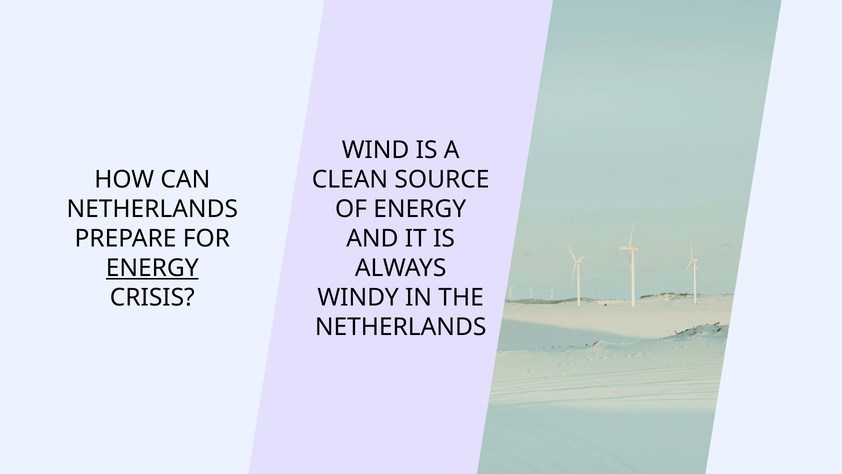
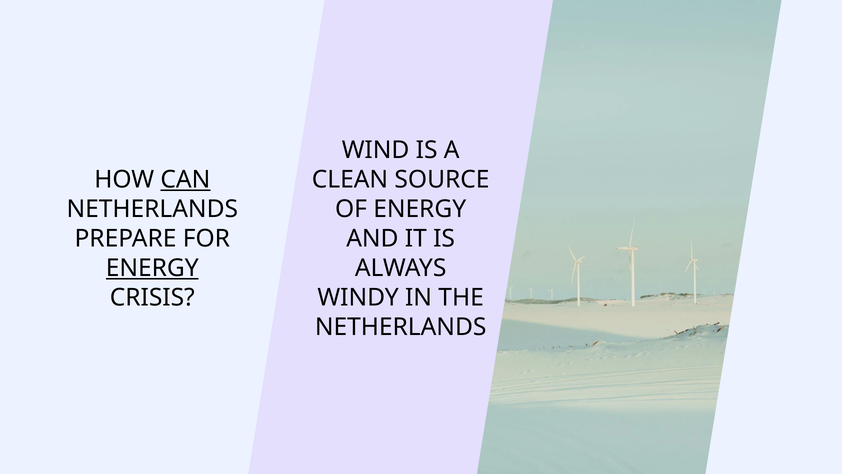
CAN underline: none -> present (185, 180)
